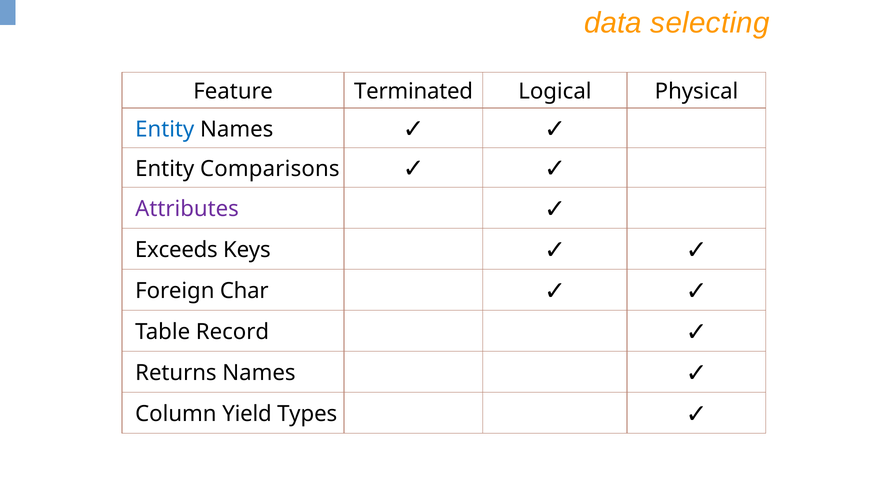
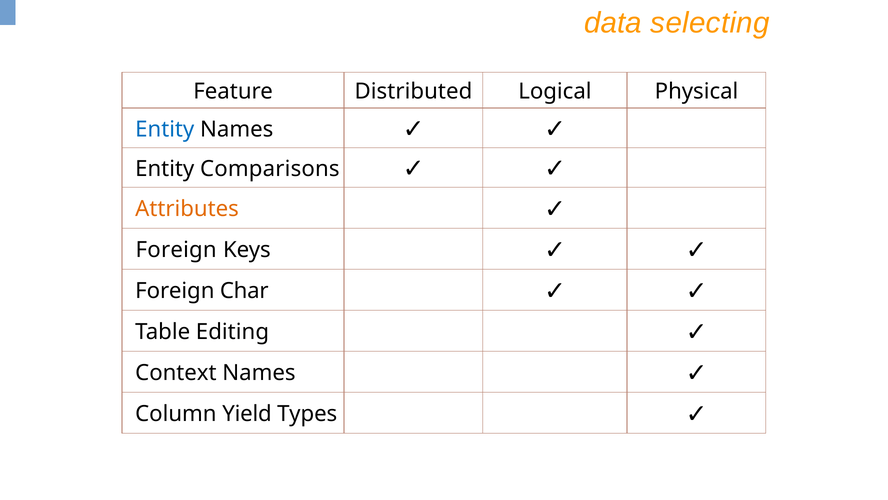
Terminated: Terminated -> Distributed (413, 91)
Attributes colour: purple -> orange (187, 209)
Exceeds: Exceeds -> Foreign (176, 250)
Record: Record -> Editing (232, 332)
Returns: Returns -> Context (176, 373)
